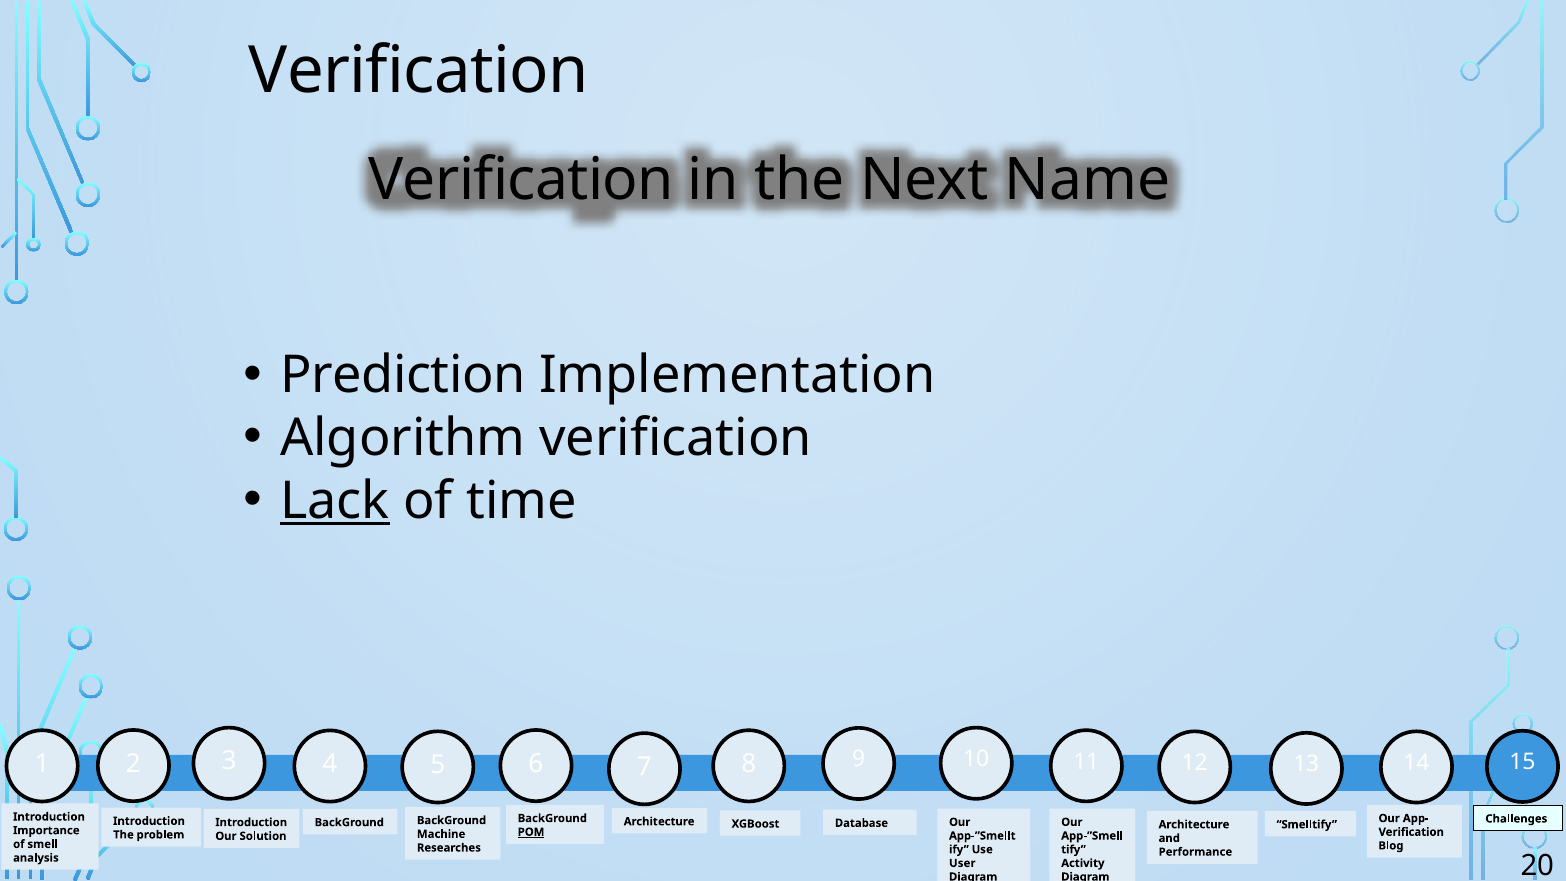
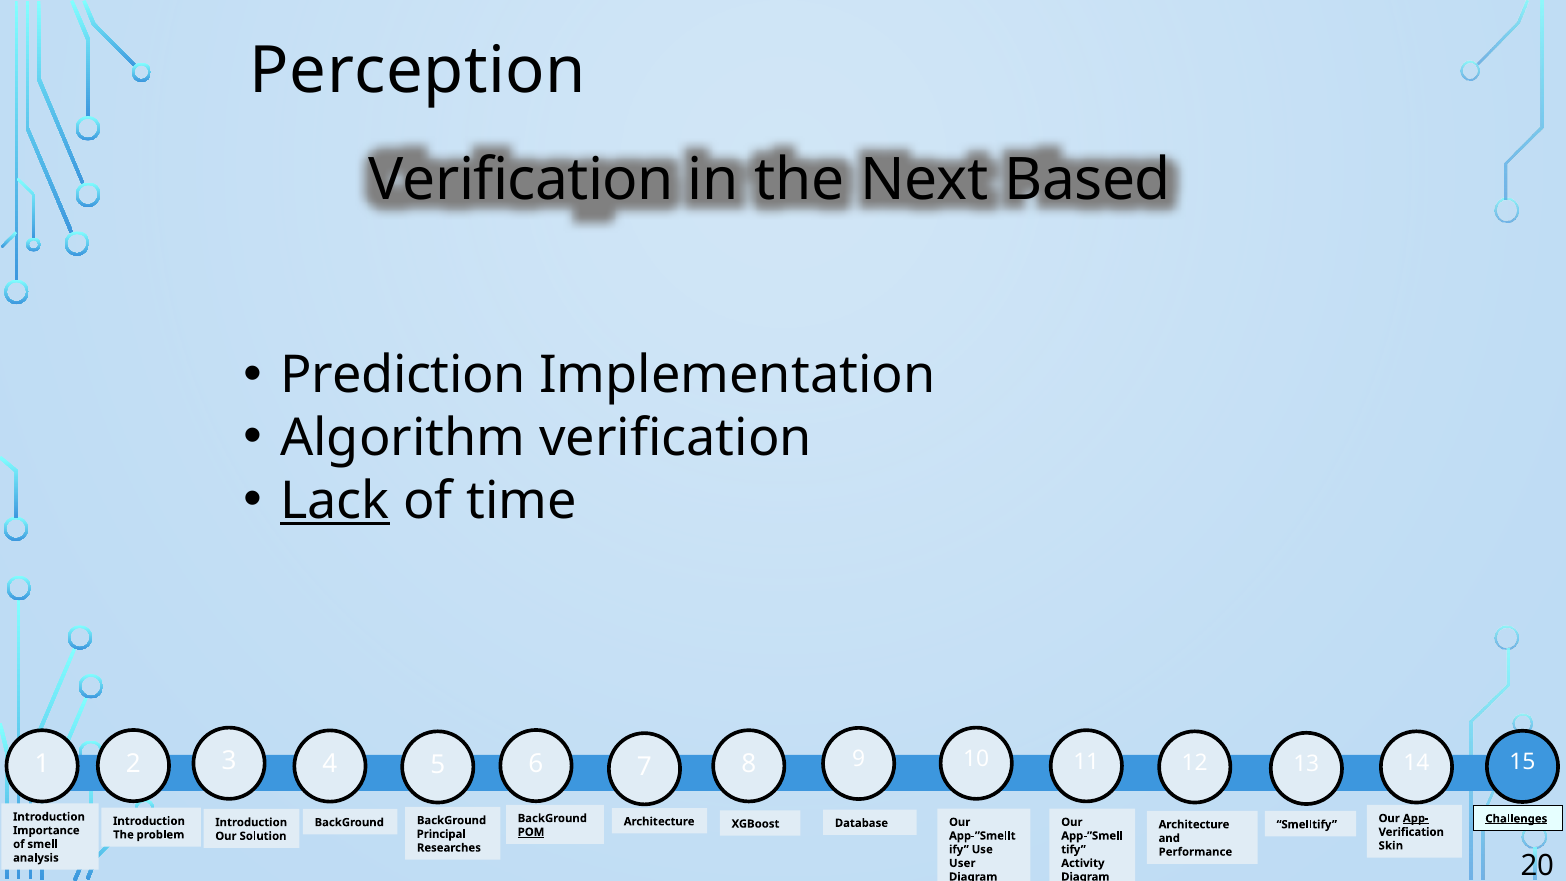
Verification: Verification -> Perception (418, 71)
Name: Name -> Based (1088, 180)
App- underline: none -> present (1416, 818)
Challenges underline: none -> present (1516, 819)
Machine: Machine -> Principal (441, 834)
Blog: Blog -> Skin (1391, 846)
